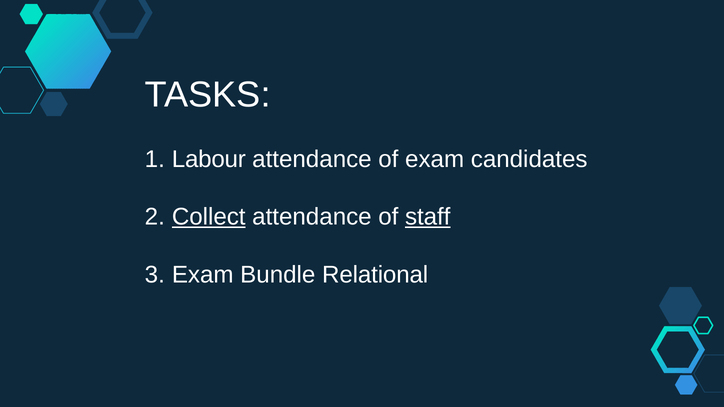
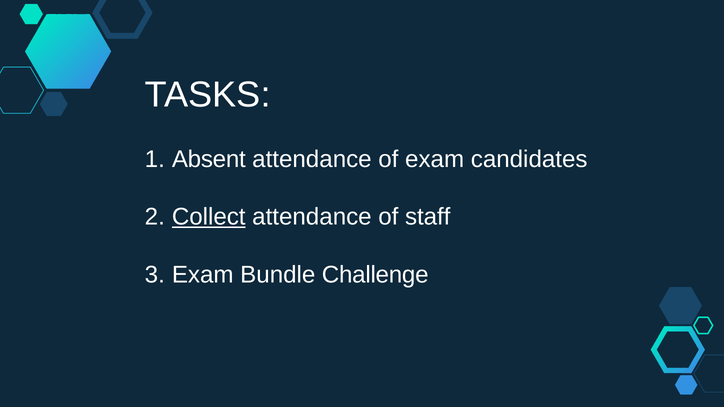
Labour: Labour -> Absent (209, 159)
staff underline: present -> none (428, 217)
Relational: Relational -> Challenge (375, 275)
